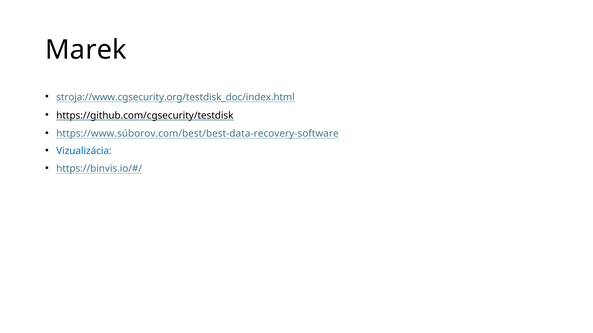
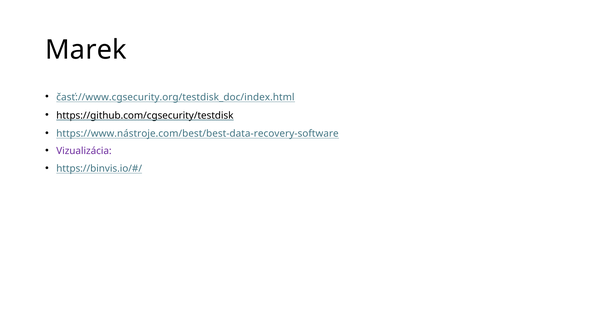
stroja://www.cgsecurity.org/testdisk_doc/index.html: stroja://www.cgsecurity.org/testdisk_doc/index.html -> časť://www.cgsecurity.org/testdisk_doc/index.html (175, 97)
https://www.súborov.com/best/best-data-recovery-software: https://www.súborov.com/best/best-data-recovery-software -> https://www.nástroje.com/best/best-data-recovery-software (197, 134)
Vizualizácia colour: blue -> purple (84, 151)
